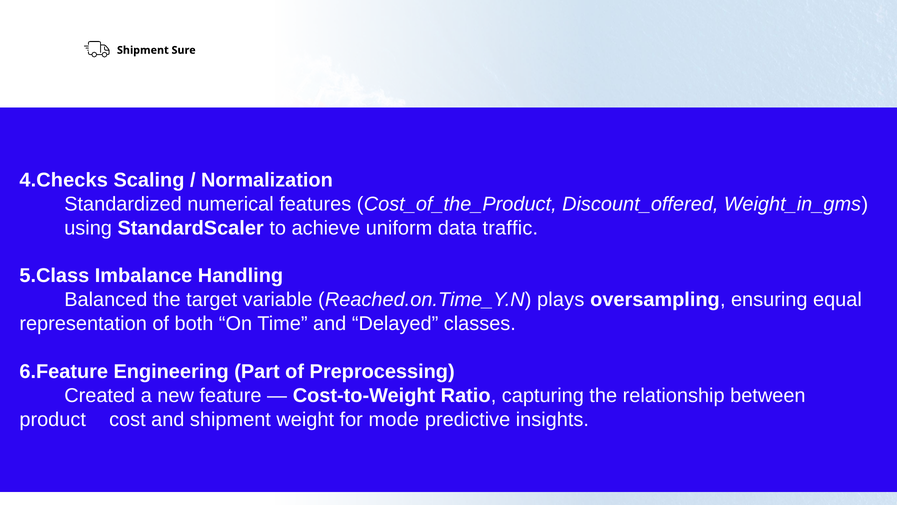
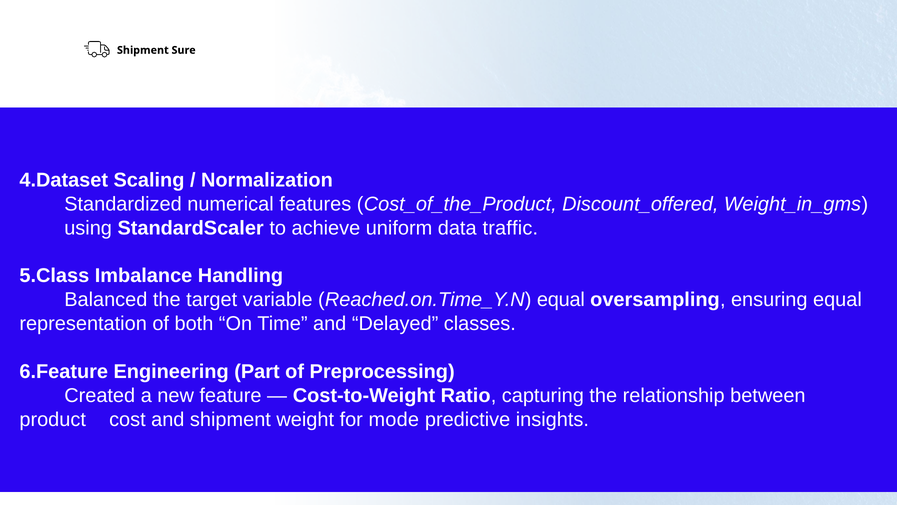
4.Checks: 4.Checks -> 4.Dataset (64, 180)
Reached.on.Time_Y.N plays: plays -> equal (561, 299)
